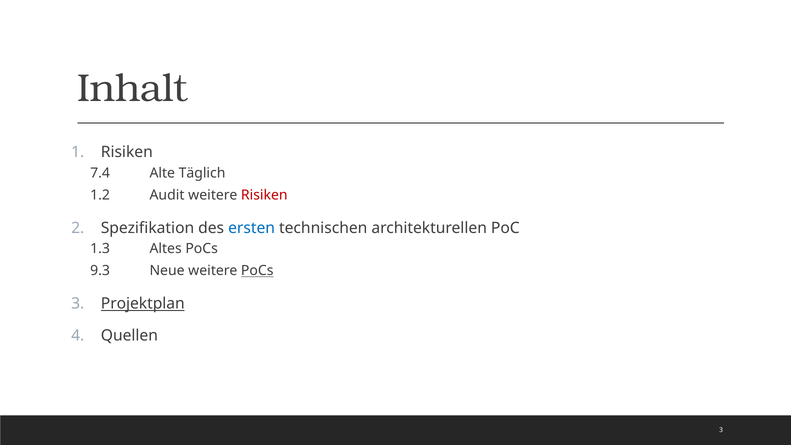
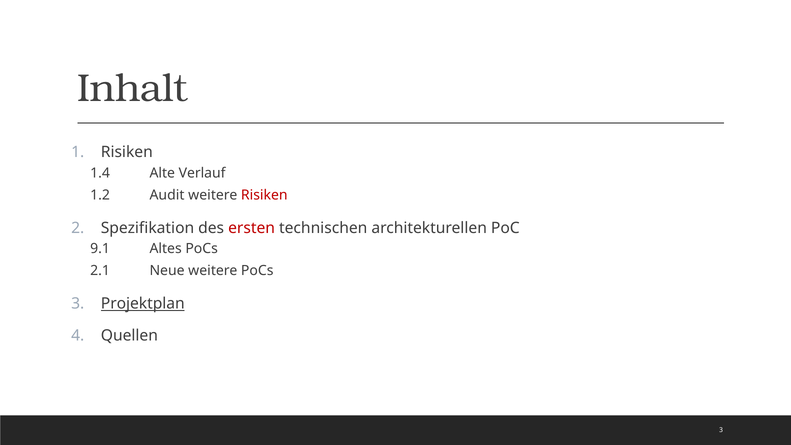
7.4: 7.4 -> 1.4 (100, 173)
Täglich: Täglich -> Verlauf (202, 173)
ersten colour: blue -> red (252, 228)
1.3: 1.3 -> 9.1 (100, 249)
9.3: 9.3 -> 2.1 (100, 271)
PoCs underline: present -> none (257, 271)
